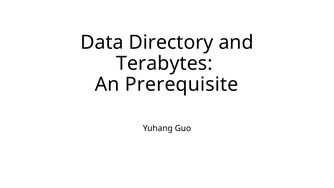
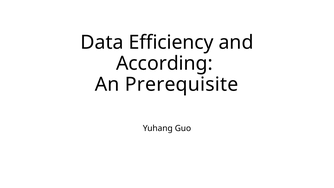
Directory: Directory -> Efficiency (171, 42)
Terabytes: Terabytes -> According (164, 63)
